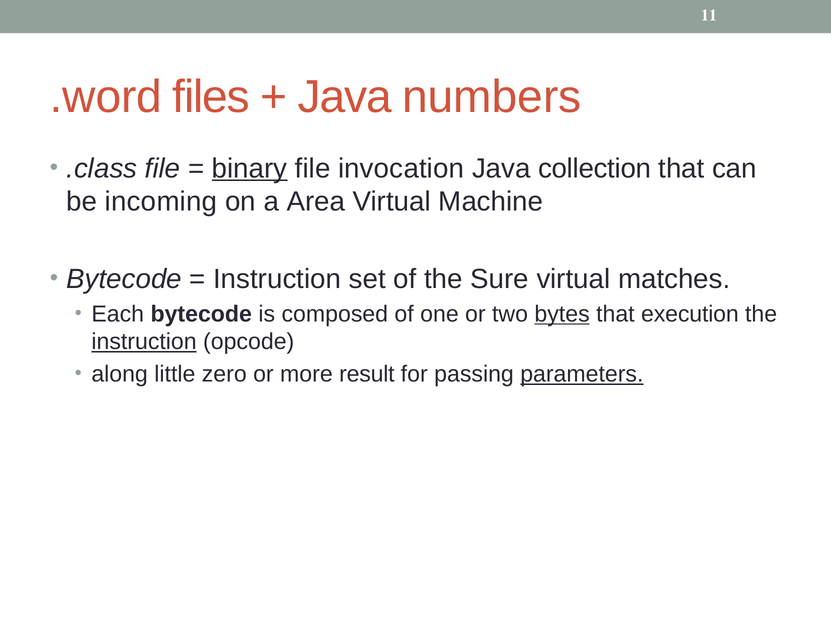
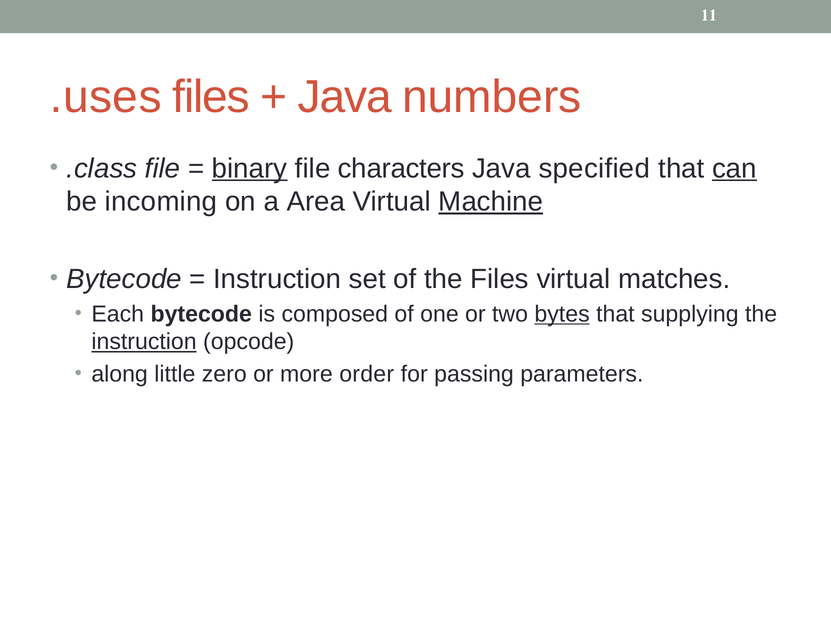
.word: .word -> .uses (106, 97)
invocation: invocation -> characters (401, 168)
collection: collection -> specified (594, 168)
can underline: none -> present (734, 168)
Machine underline: none -> present (491, 201)
the Sure: Sure -> Files (500, 279)
execution: execution -> supplying (690, 314)
result: result -> order (367, 374)
parameters underline: present -> none (582, 374)
